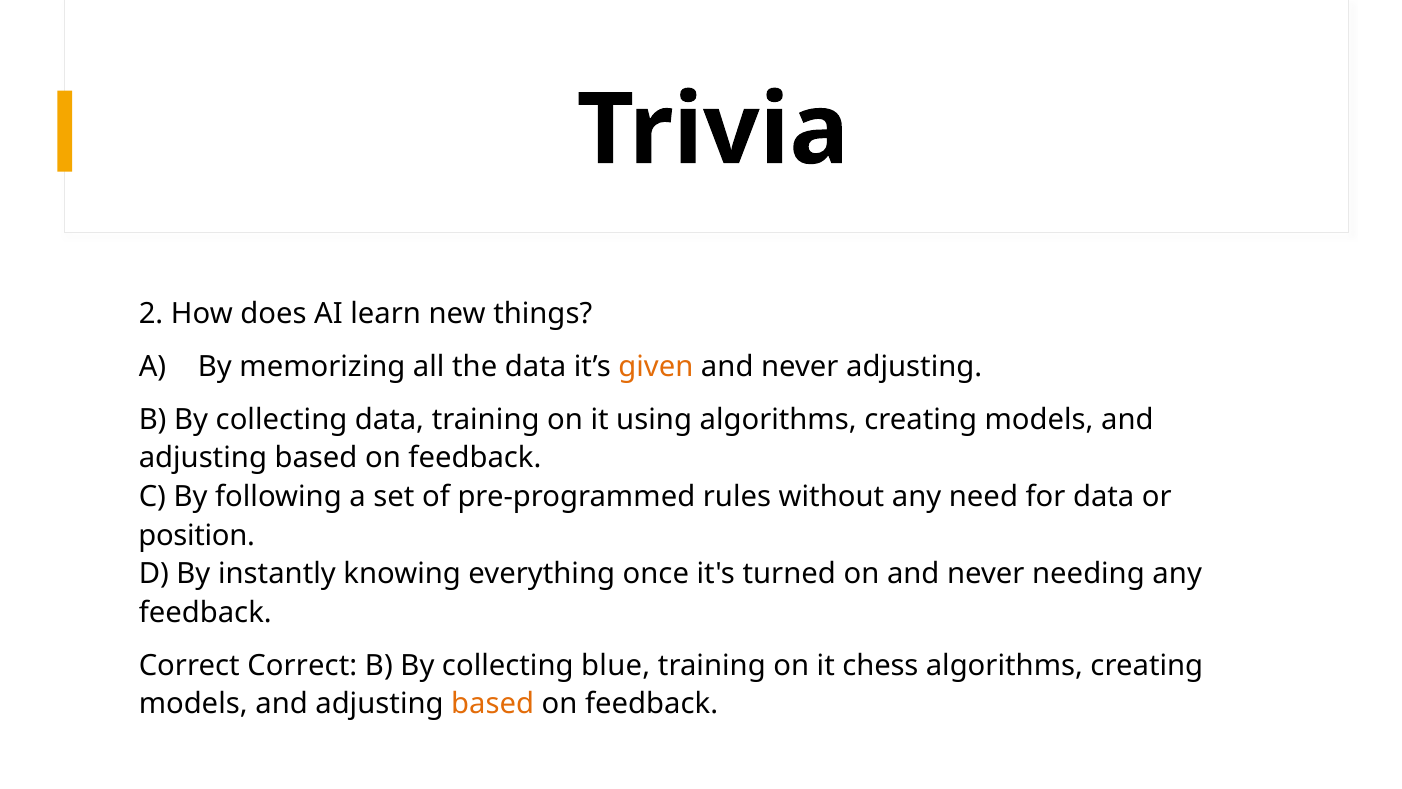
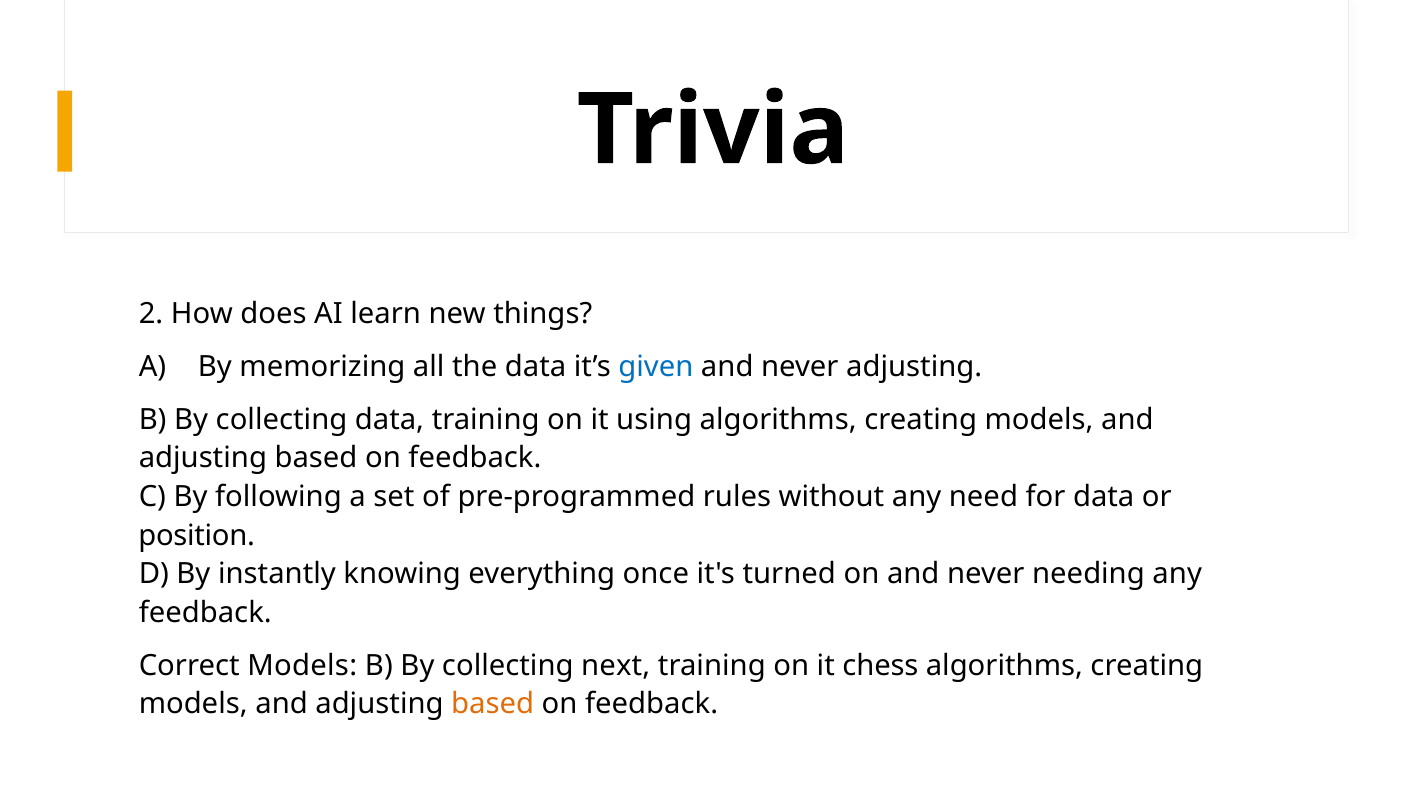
given colour: orange -> blue (656, 366)
Correct Correct: Correct -> Models (302, 665)
blue: blue -> next (616, 665)
